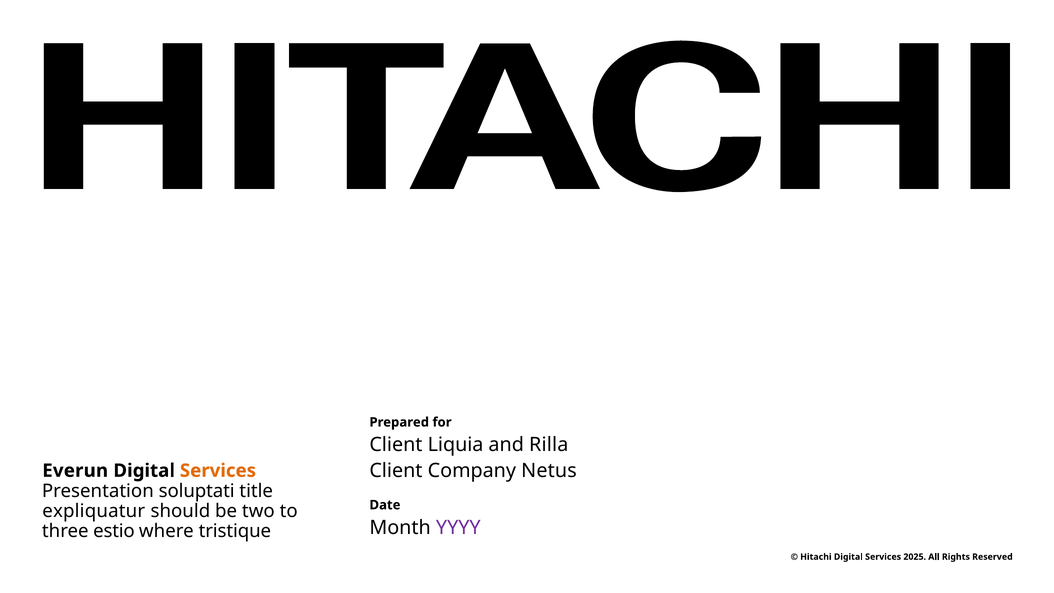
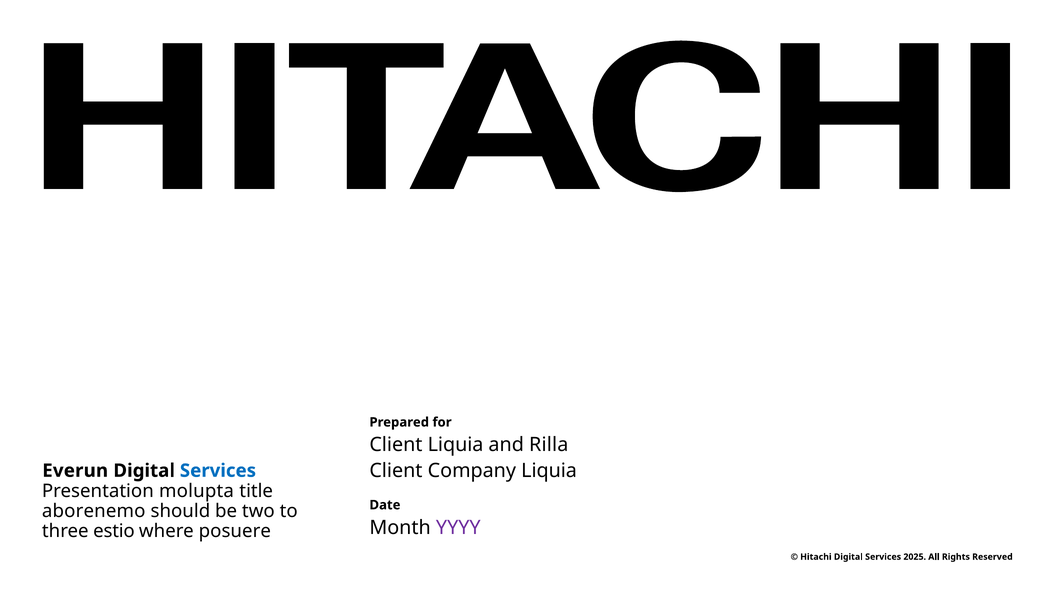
Company Netus: Netus -> Liquia (549, 471)
Services colour: orange -> blue (218, 471)
soluptati: soluptati -> molupta (197, 491)
expliquatur: expliquatur -> aborenemo (94, 511)
tristique: tristique -> posuere (235, 531)
